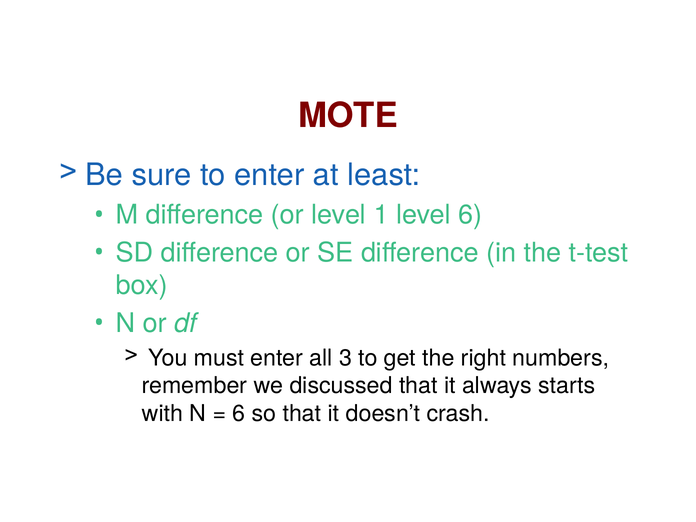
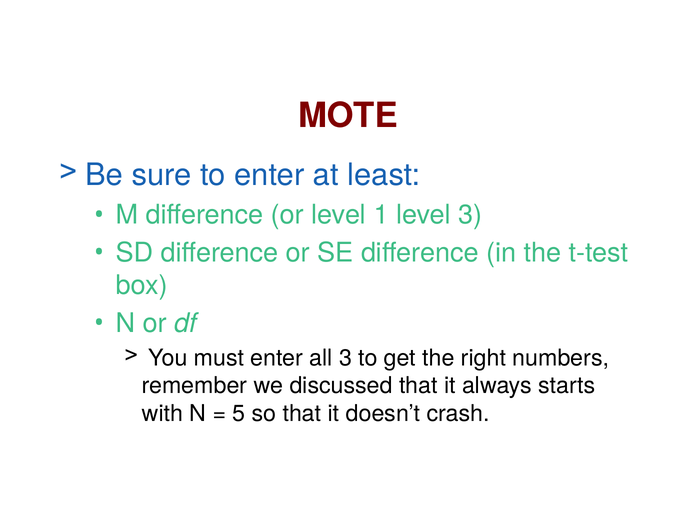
level 6: 6 -> 3 (470, 215)
6: 6 -> 5 (239, 414)
